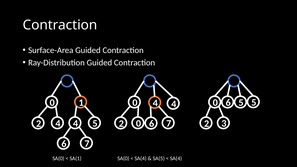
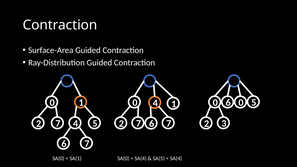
6 5: 5 -> 0 (241, 103)
4: 4 -> 1 (174, 104)
4: 4 -> 7 (58, 124)
0: 0 -> 7 (138, 124)
